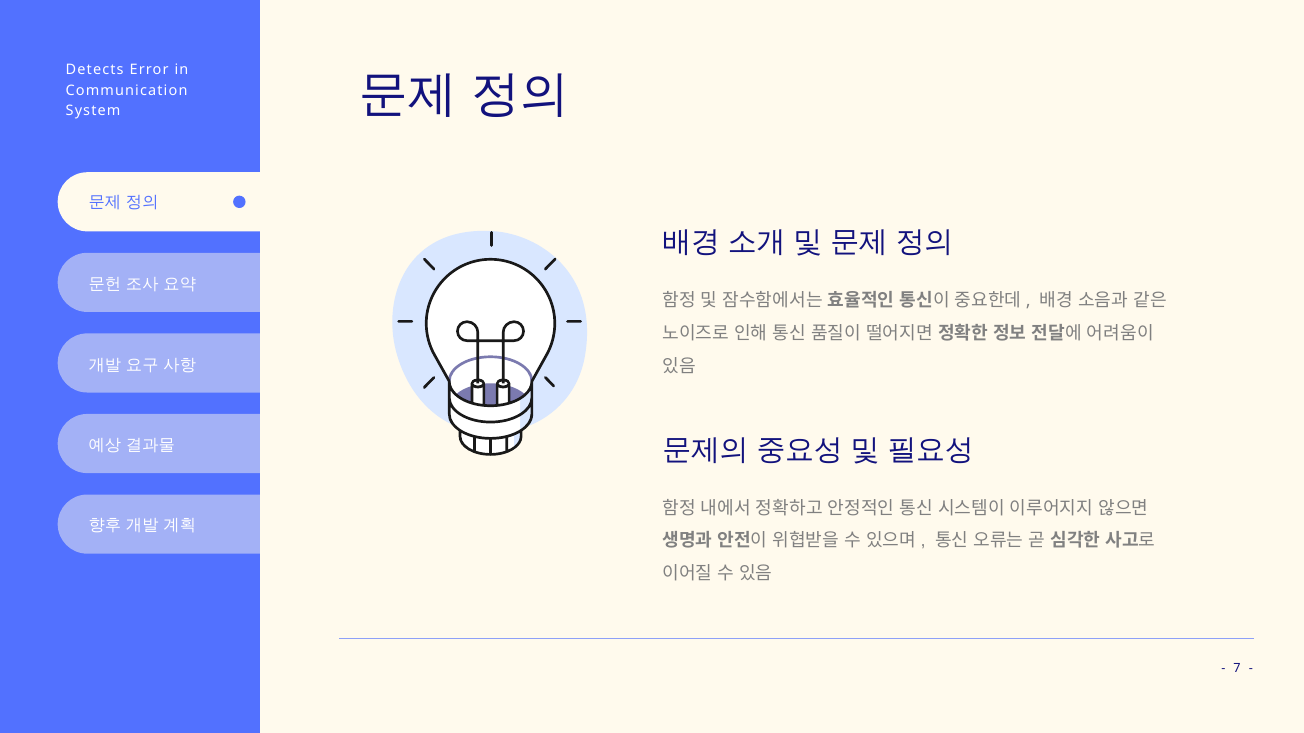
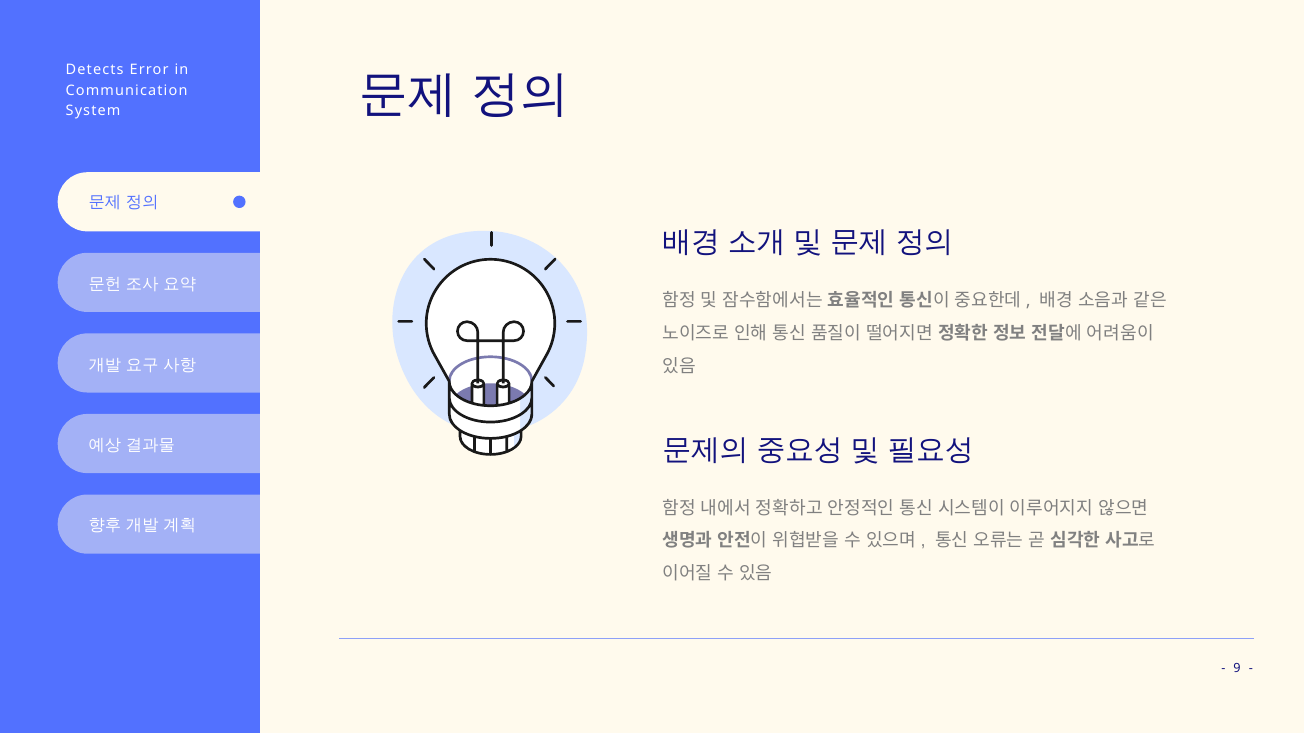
7: 7 -> 9 (1237, 669)
